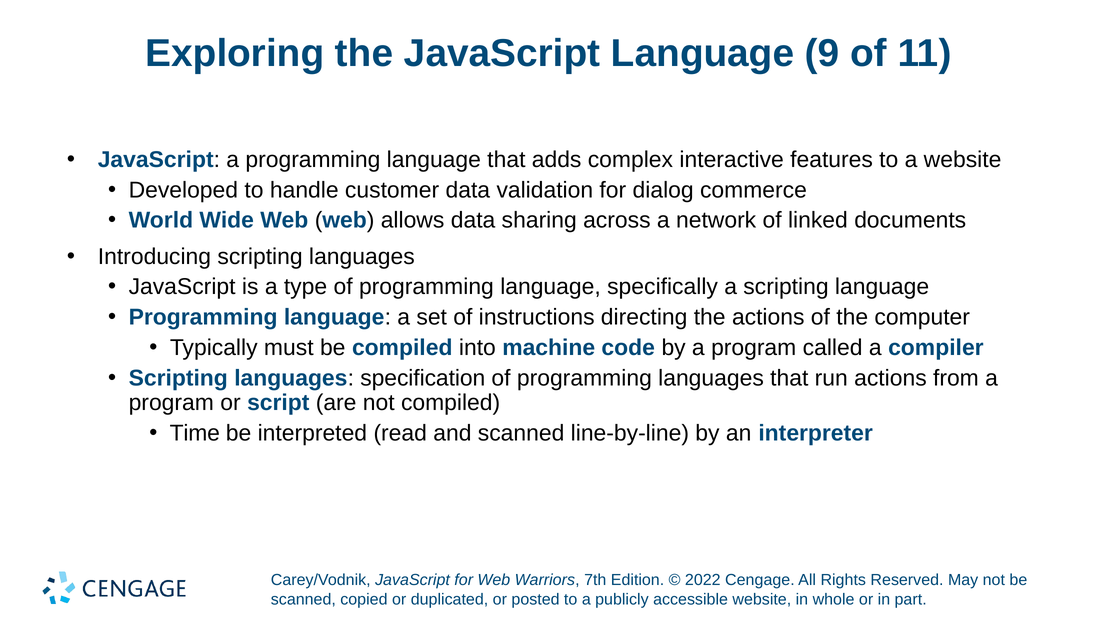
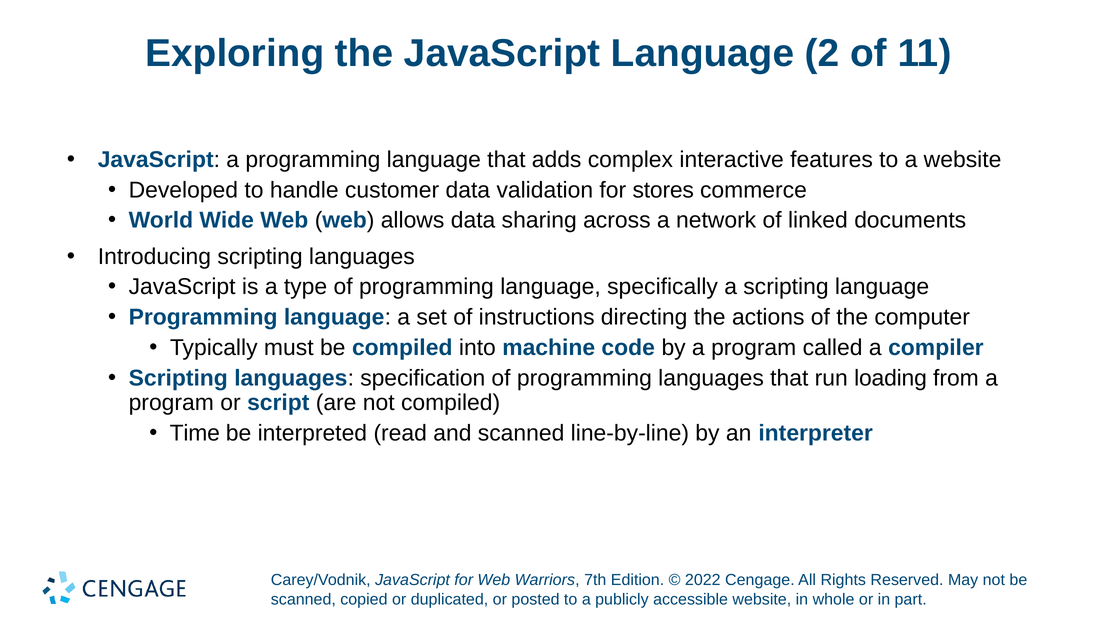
9: 9 -> 2 (822, 54)
dialog: dialog -> stores (663, 190)
run actions: actions -> loading (891, 378)
